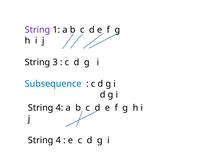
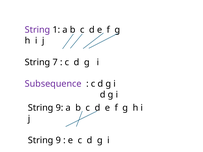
3: 3 -> 7 (55, 62)
Subsequence colour: blue -> purple (53, 84)
4: 4 -> 9 (59, 108)
4: 4 -> 9 (58, 140)
